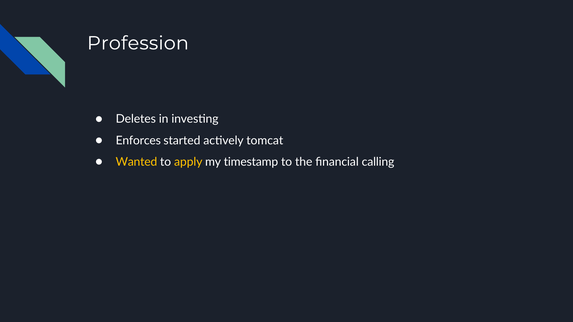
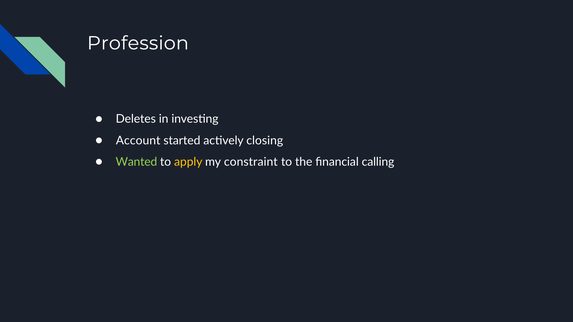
Enforces: Enforces -> Account (138, 141)
tomcat: tomcat -> closing (265, 141)
Wanted colour: yellow -> light green (136, 162)
timestamp: timestamp -> constraint (251, 162)
